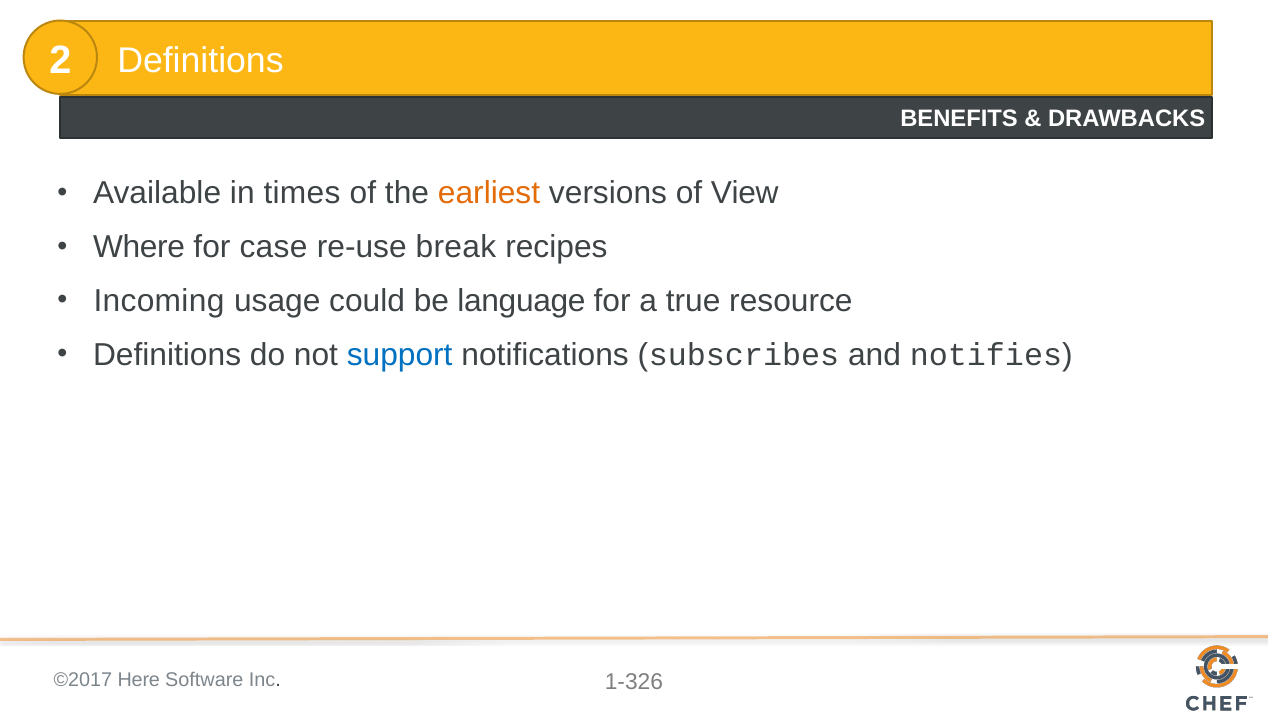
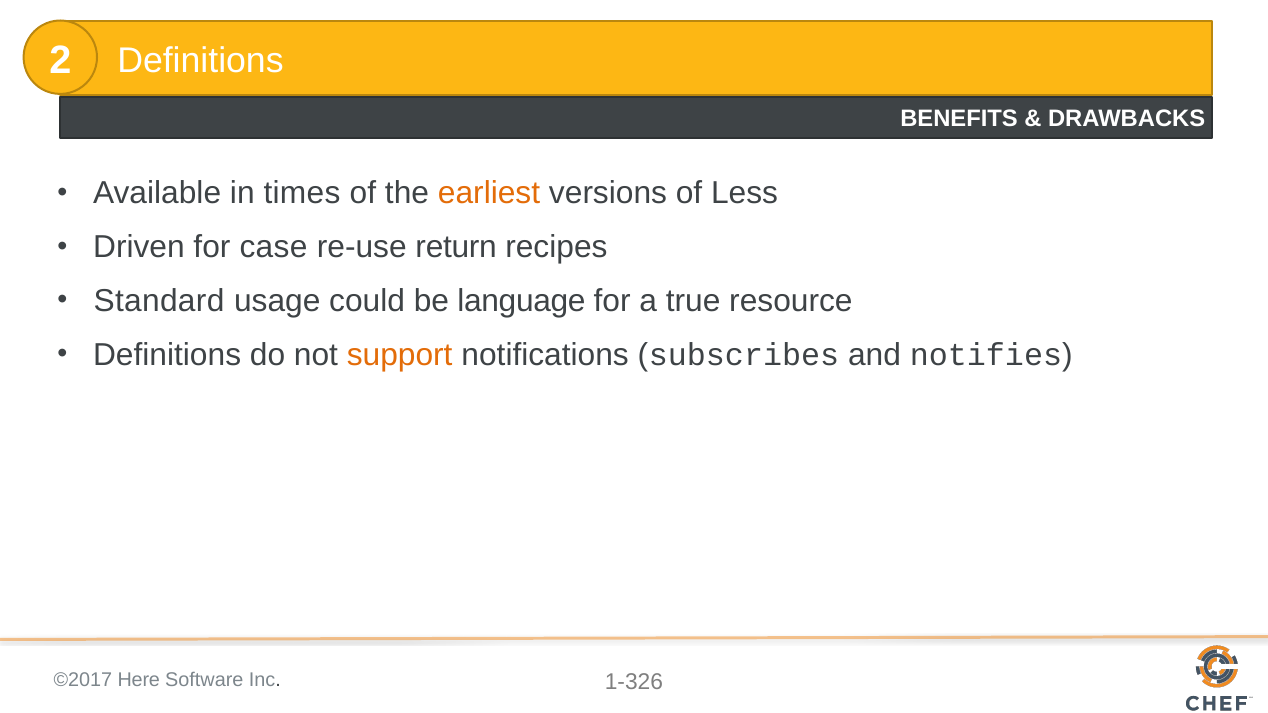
View: View -> Less (745, 194)
Where: Where -> Driven (139, 247)
break: break -> return (456, 247)
Incoming: Incoming -> Standard (159, 301)
support colour: blue -> orange (400, 355)
